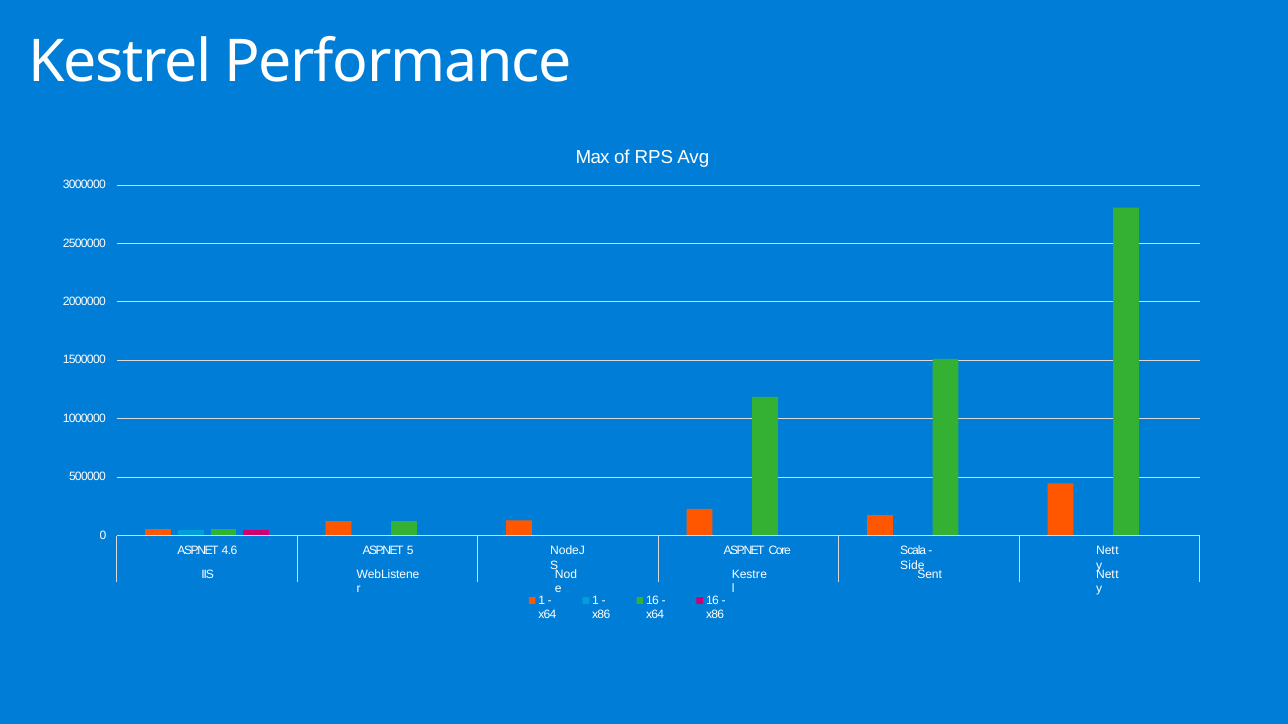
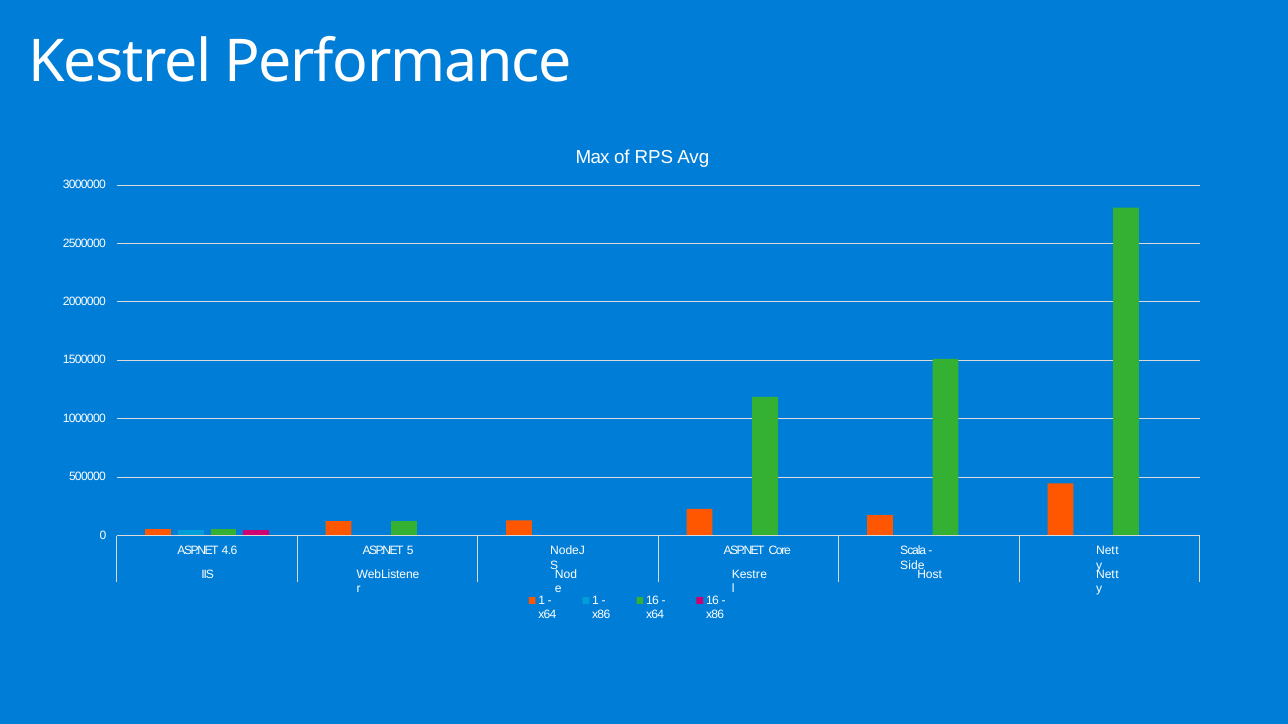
Sent: Sent -> Host (930, 575)
